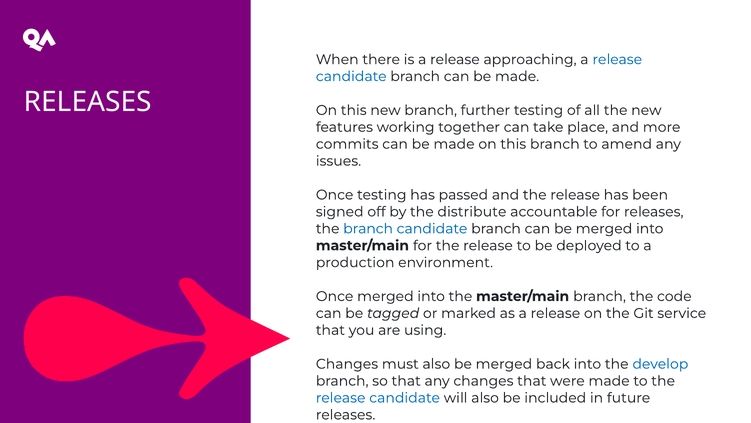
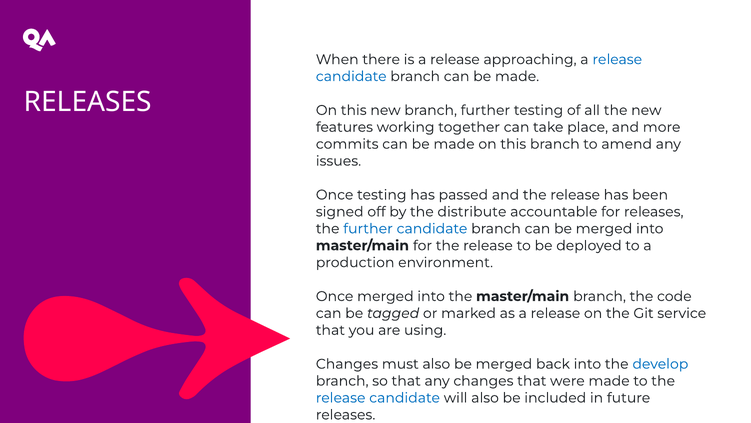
the branch: branch -> further (368, 228)
